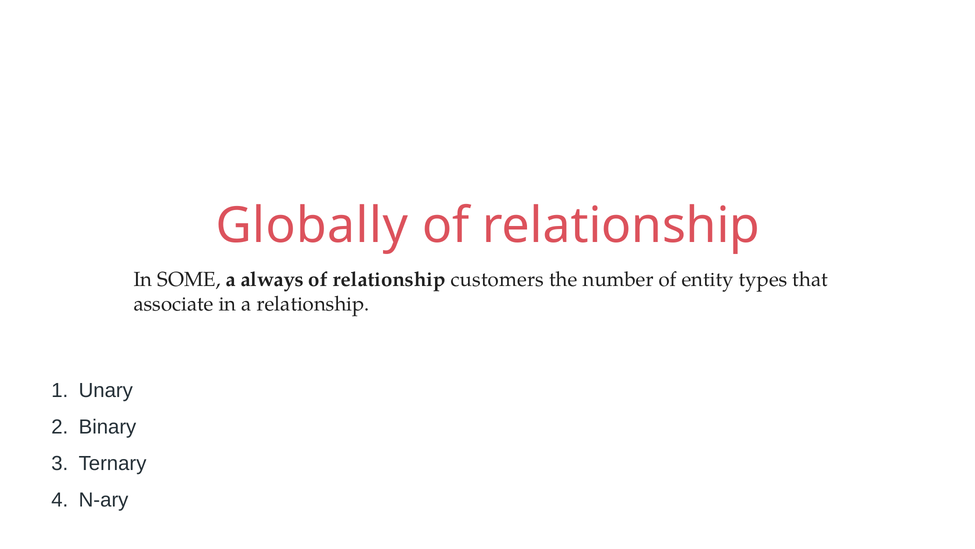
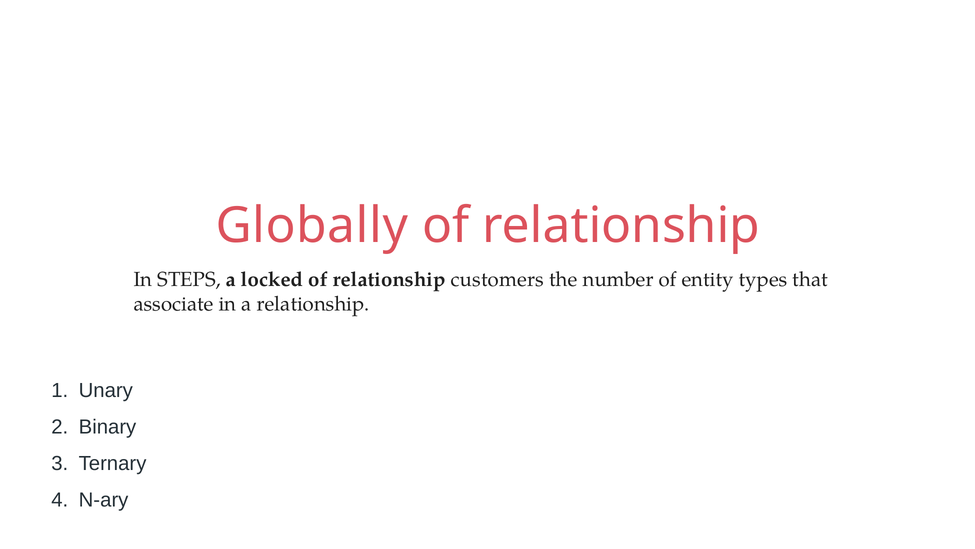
SOME: SOME -> STEPS (189, 279)
always: always -> locked (272, 279)
